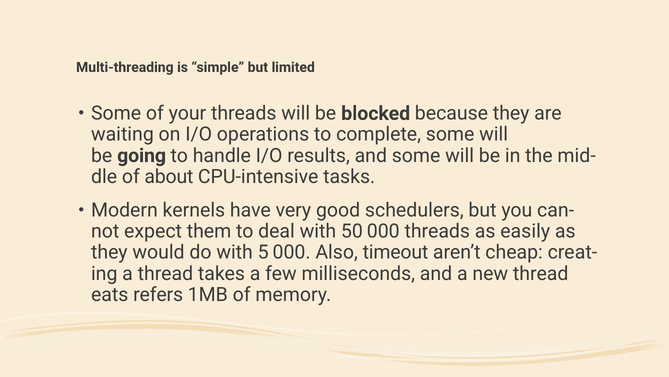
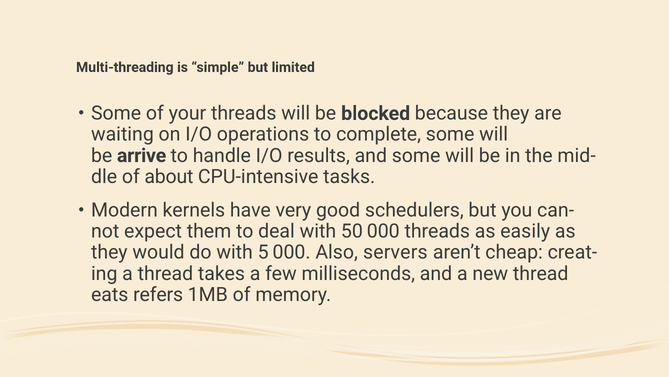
going: going -> arrive (142, 155)
timeout: timeout -> servers (395, 252)
